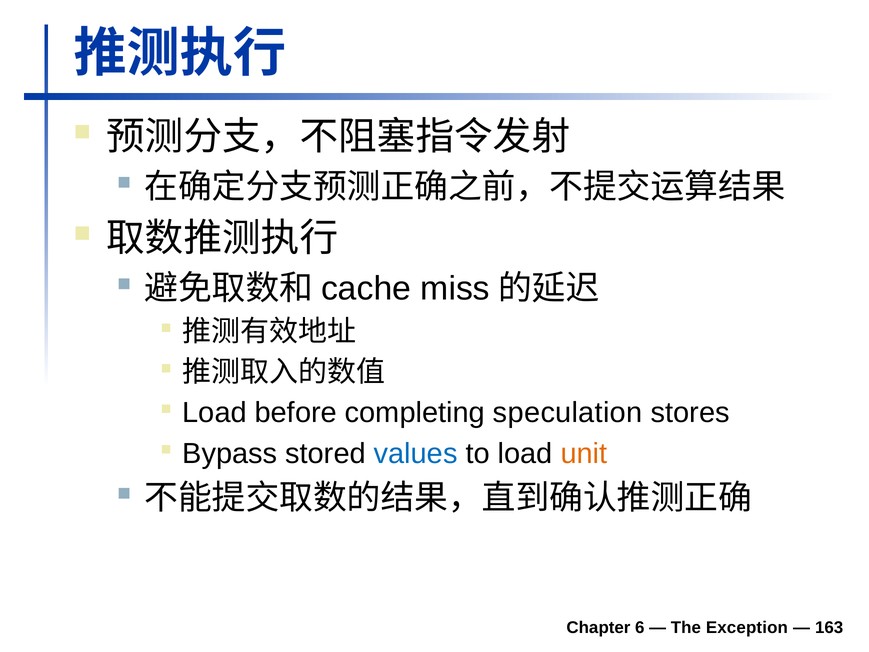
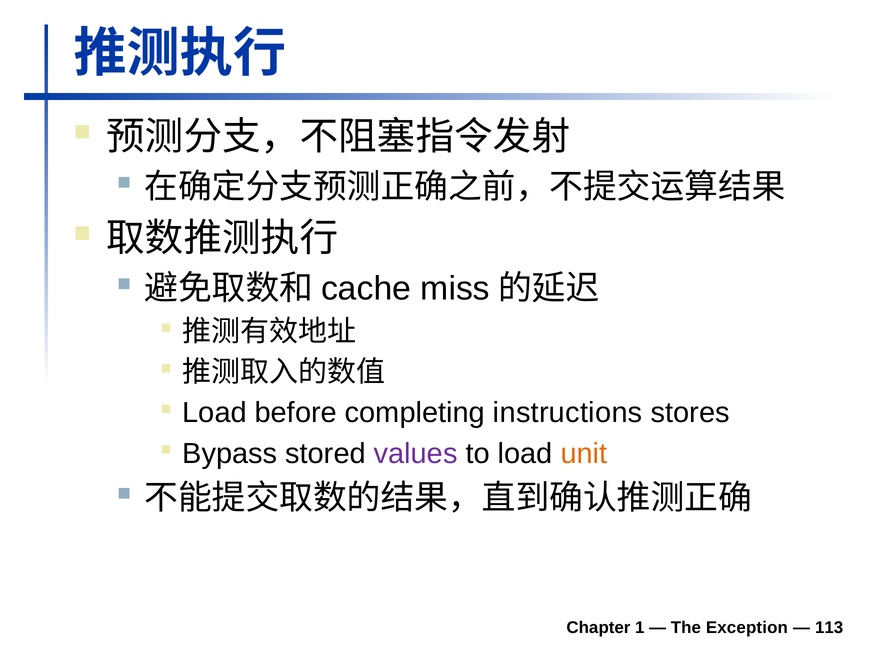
speculation: speculation -> instructions (568, 413)
values colour: blue -> purple (416, 453)
6: 6 -> 1 (640, 627)
163: 163 -> 113 (829, 627)
